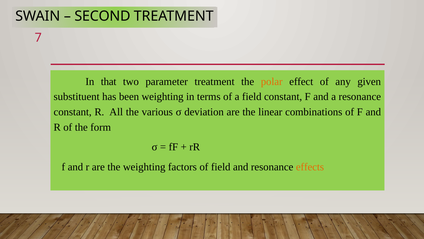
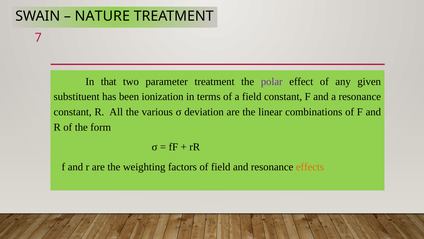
SECOND: SECOND -> NATURE (102, 16)
polar colour: orange -> purple (272, 81)
been weighting: weighting -> ionization (163, 97)
